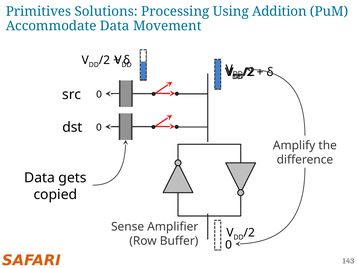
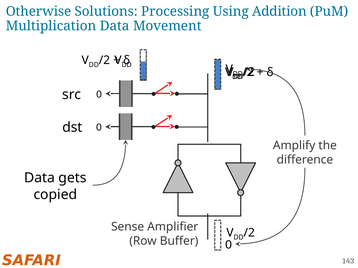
Primitives: Primitives -> Otherwise (39, 12)
Accommodate: Accommodate -> Multiplication (51, 26)
